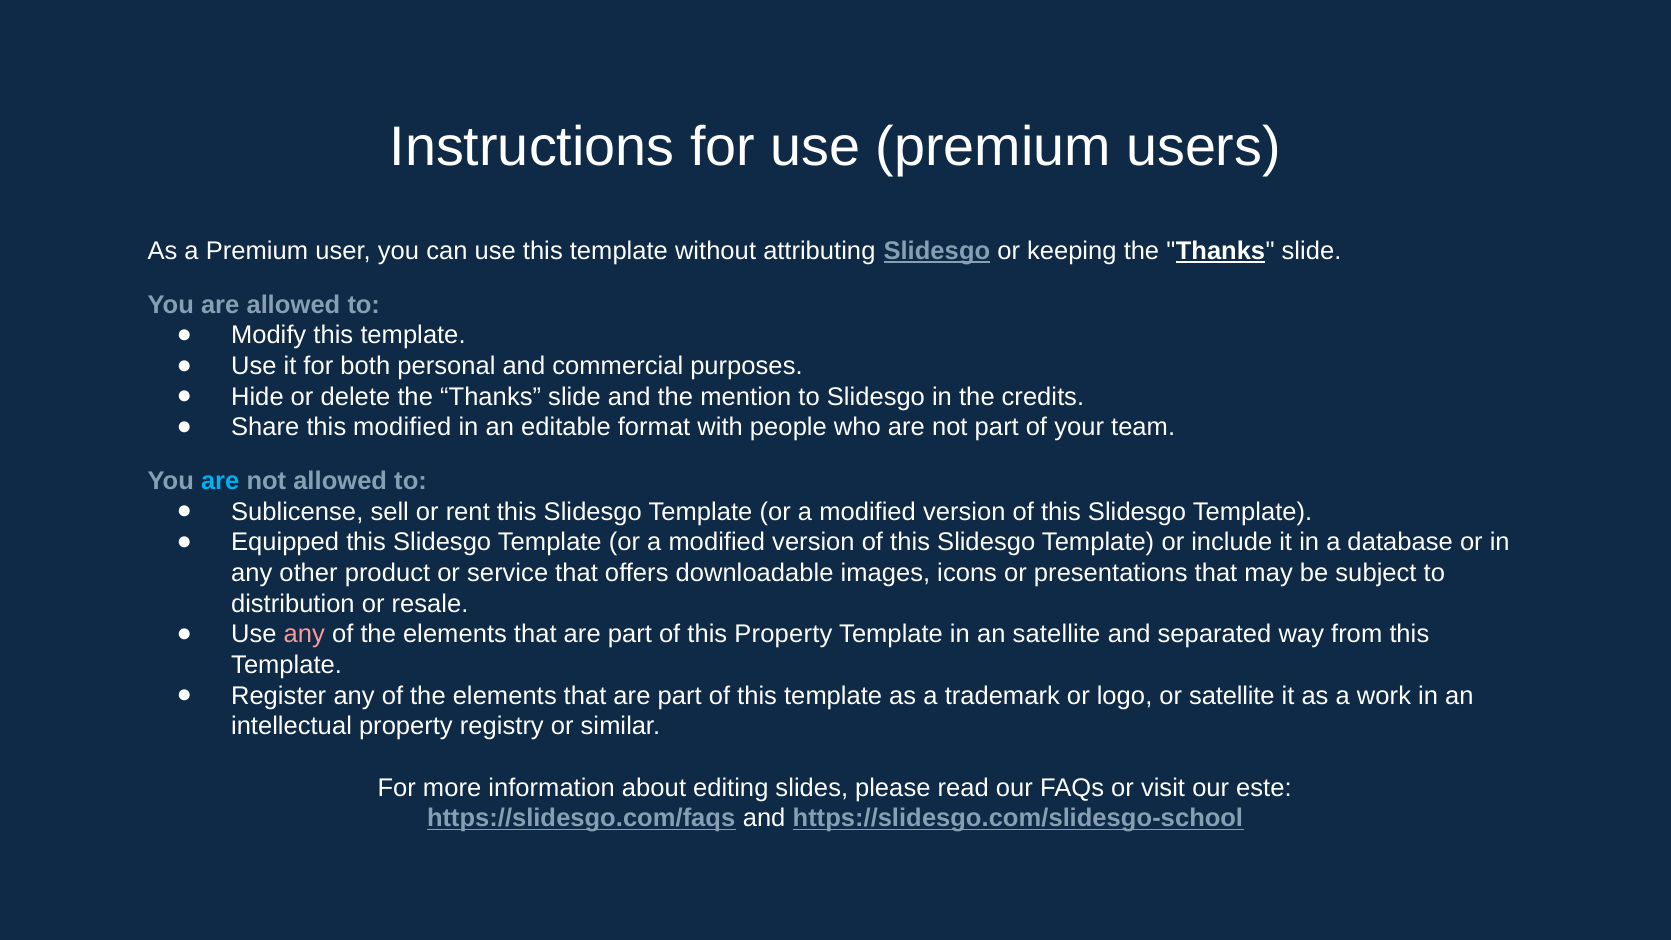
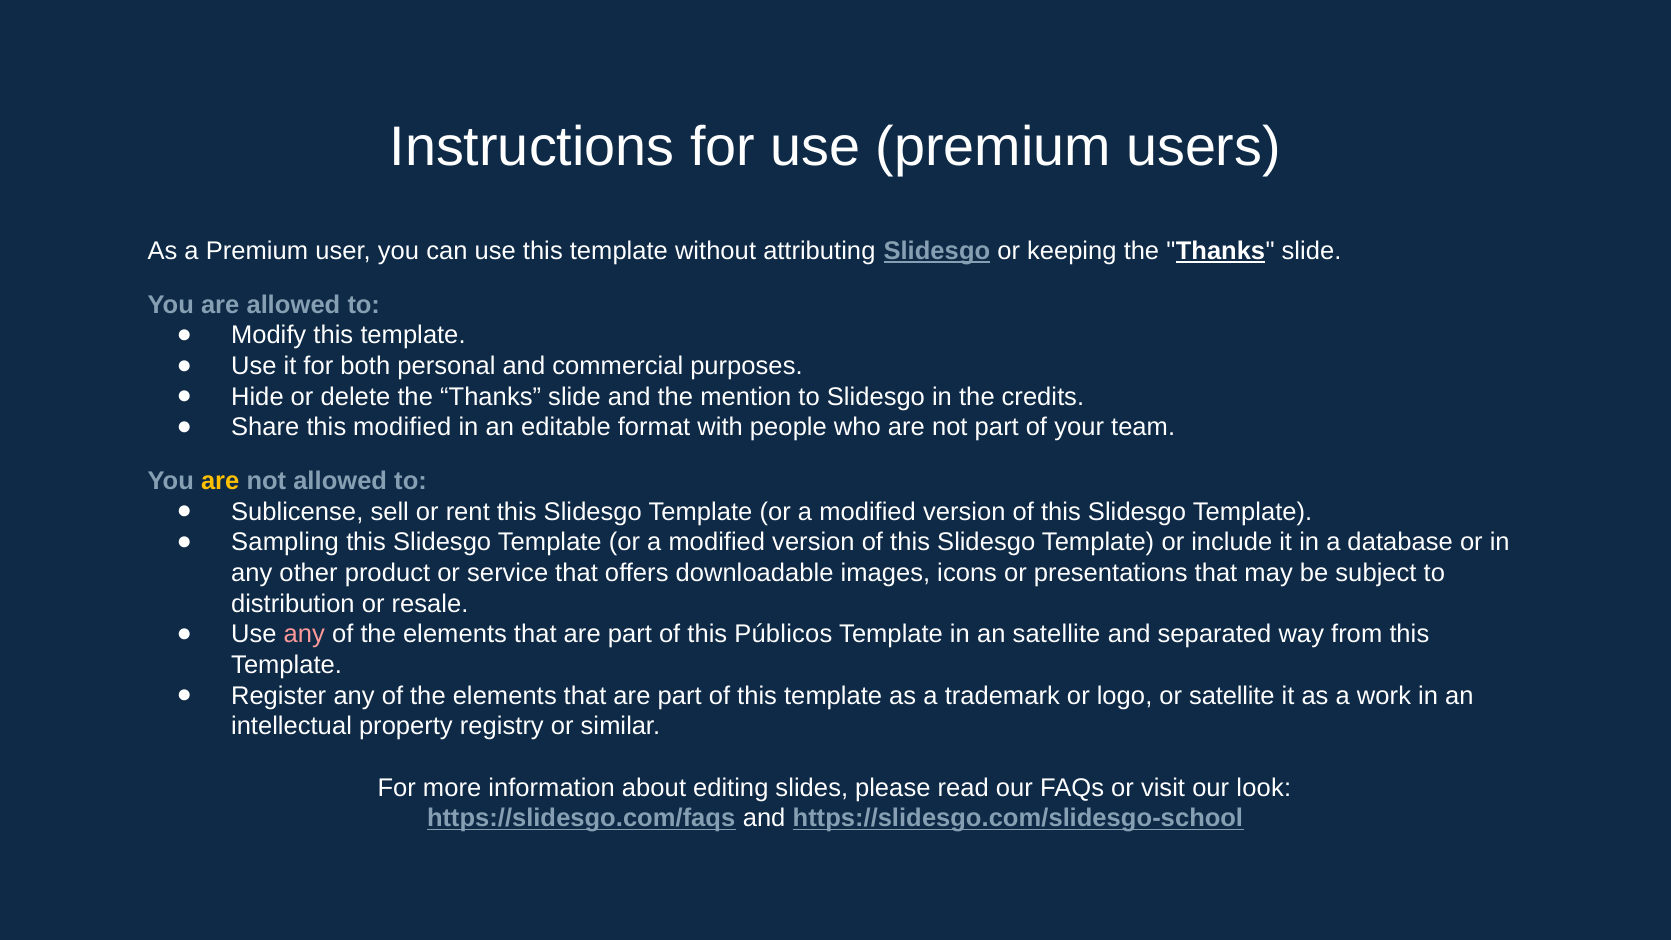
are colour: light blue -> yellow (220, 481)
Equipped: Equipped -> Sampling (285, 543)
this Property: Property -> Públicos (783, 635)
este: este -> look (1264, 788)
